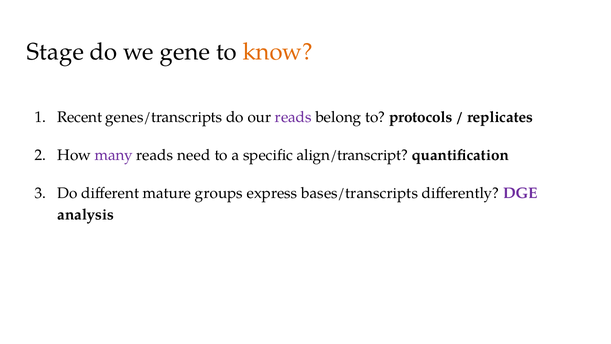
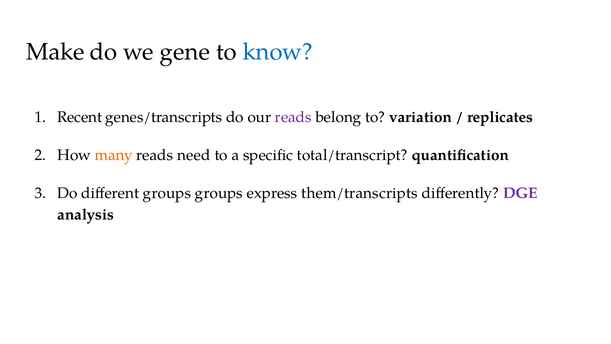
Stage: Stage -> Make (56, 52)
know colour: orange -> blue (278, 52)
protocols: protocols -> variation (421, 117)
many colour: purple -> orange (114, 155)
align/transcript: align/transcript -> total/transcript (352, 155)
different mature: mature -> groups (167, 193)
bases/transcripts: bases/transcripts -> them/transcripts (360, 193)
